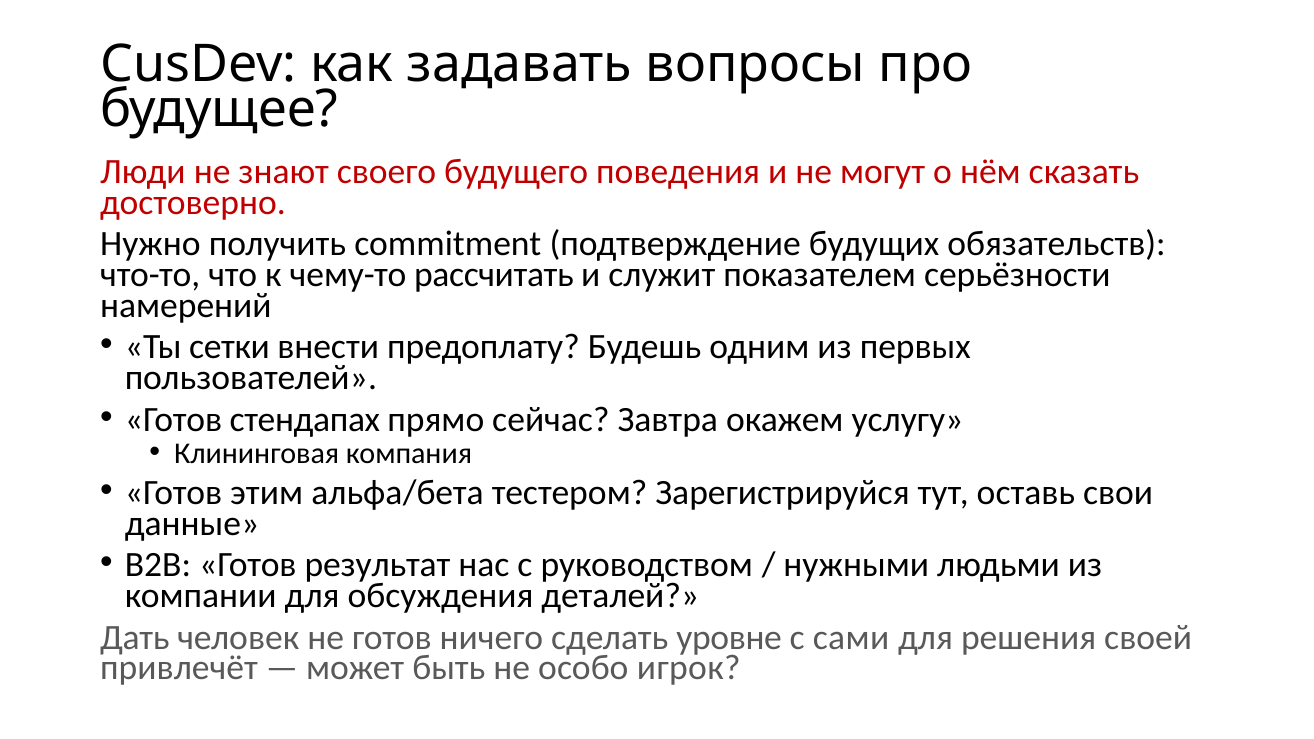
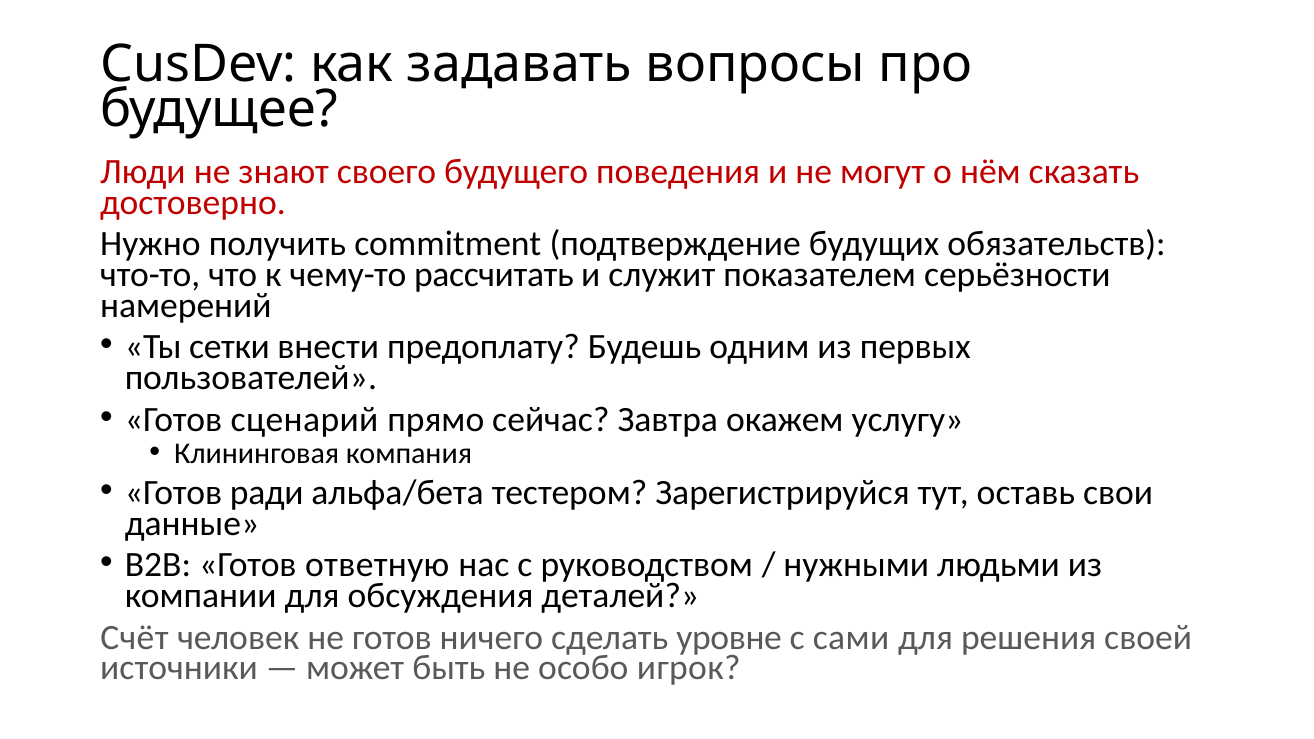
стендапах: стендапах -> сценарий (305, 420)
этим: этим -> ради (267, 493)
результат: результат -> ответную (377, 565)
Дать: Дать -> Счёт (134, 637)
привлечёт: привлечёт -> источники (179, 668)
